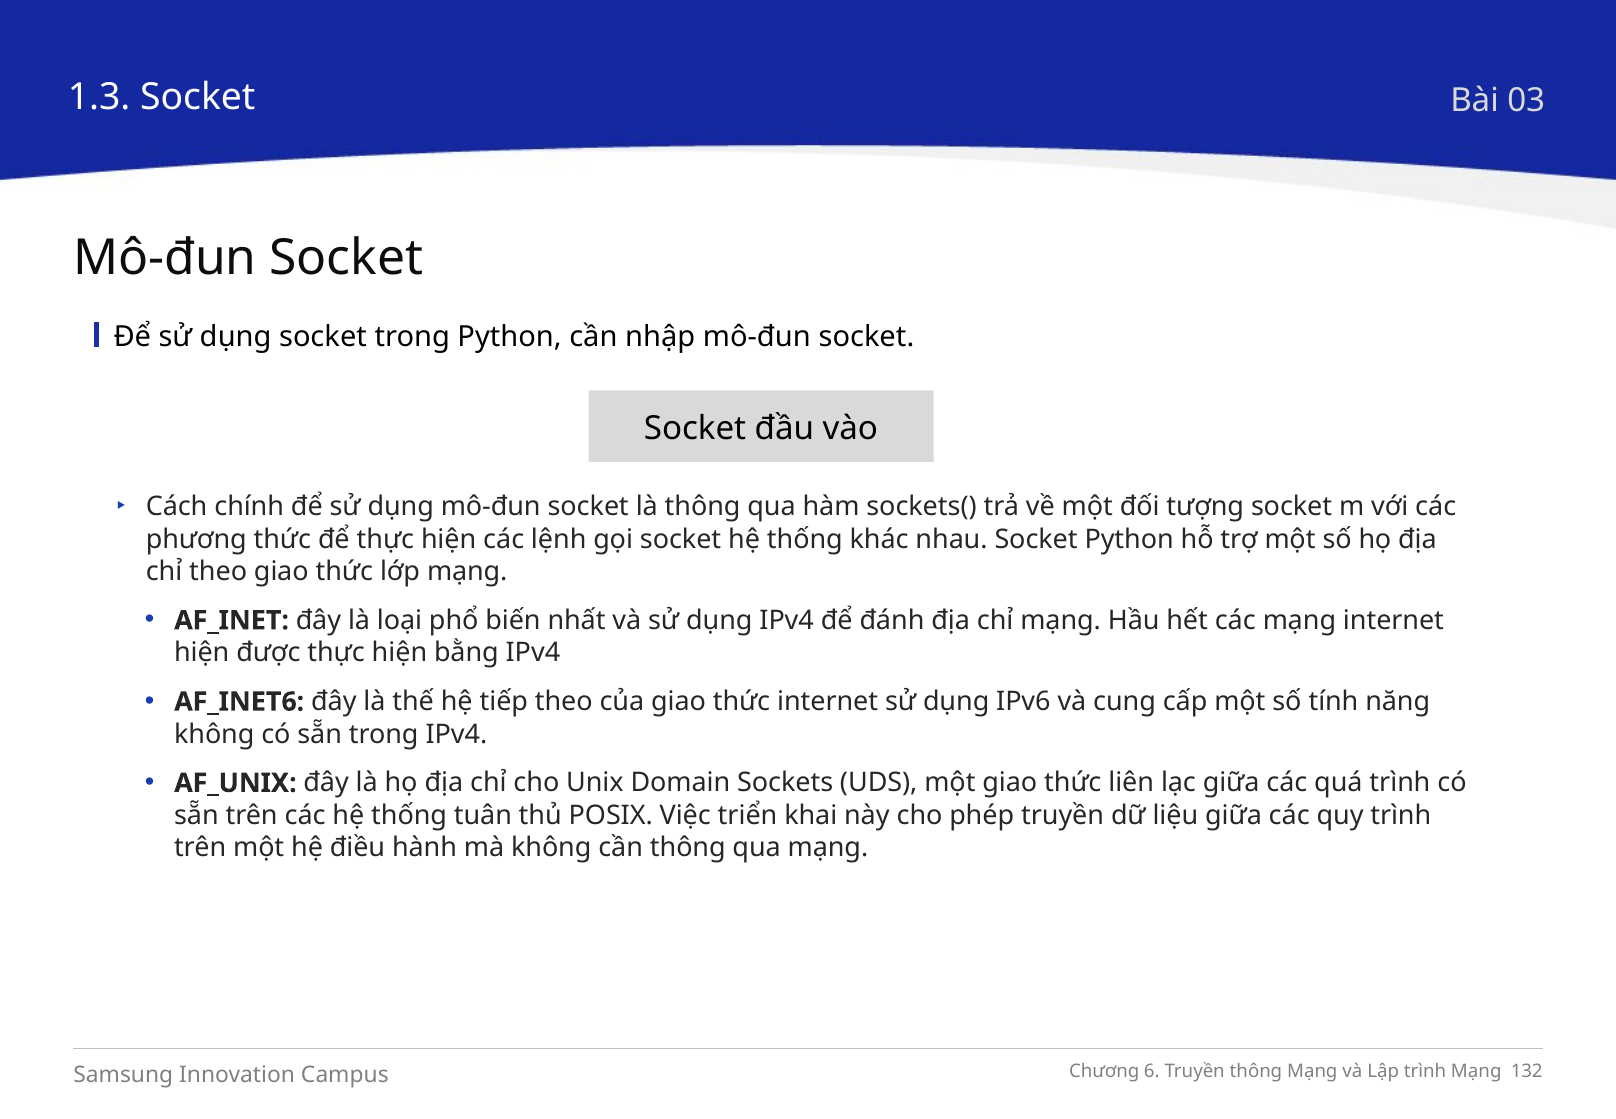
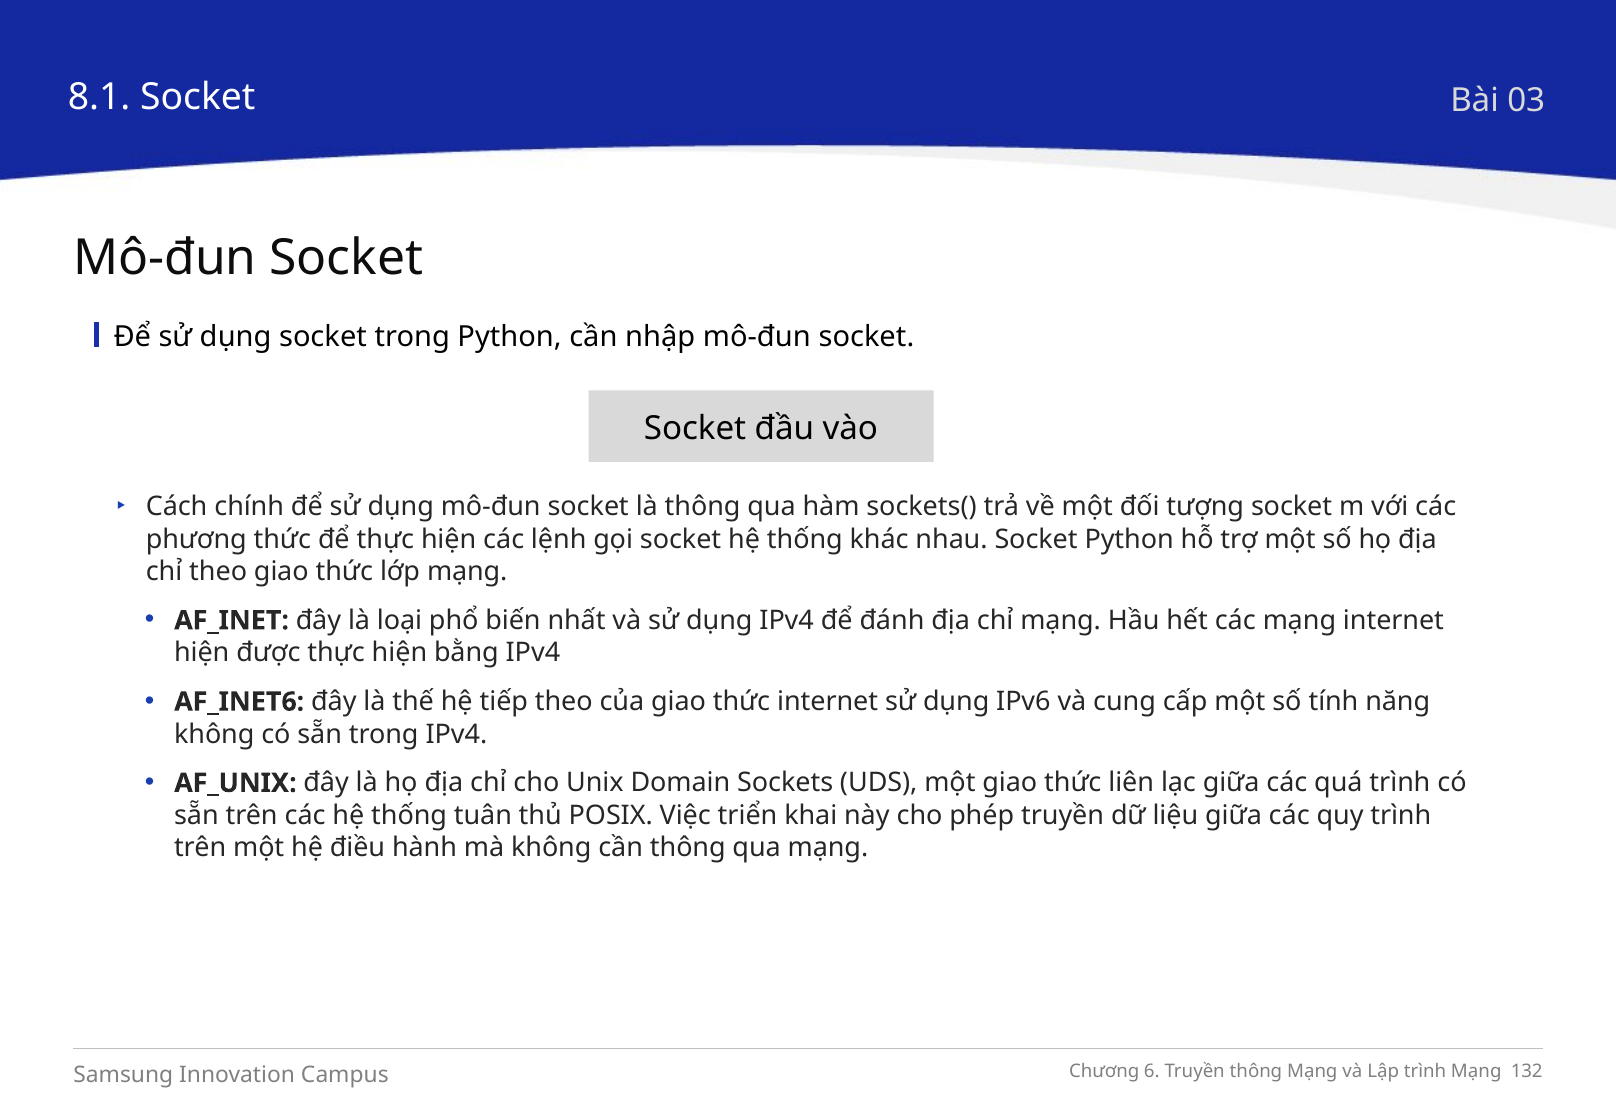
1.3: 1.3 -> 8.1 (99, 98)
